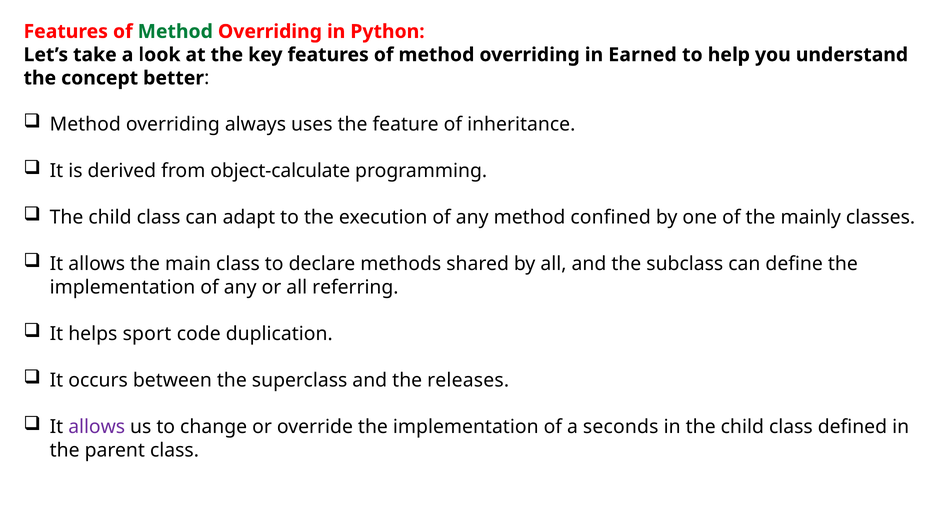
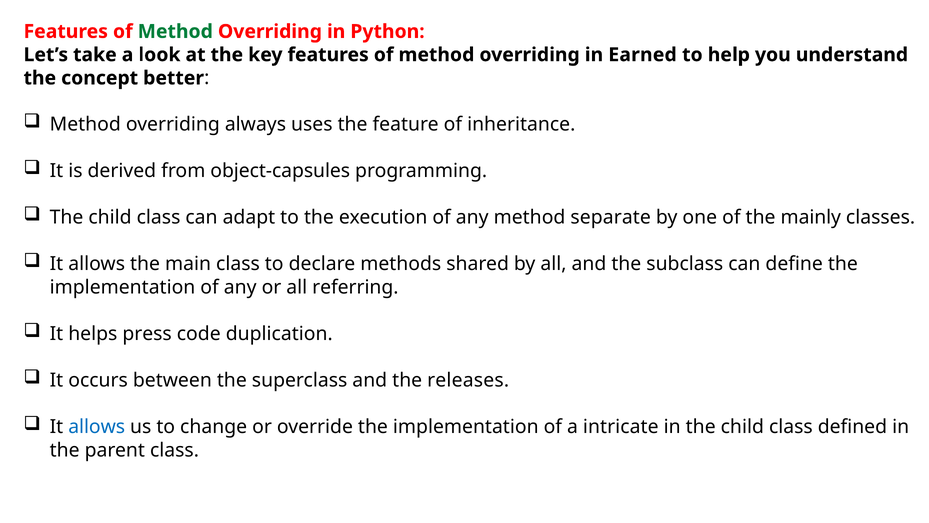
object-calculate: object-calculate -> object-capsules (280, 171)
confined: confined -> separate (611, 217)
sport: sport -> press (147, 334)
allows colour: purple -> blue (97, 426)
seconds: seconds -> intricate (621, 426)
